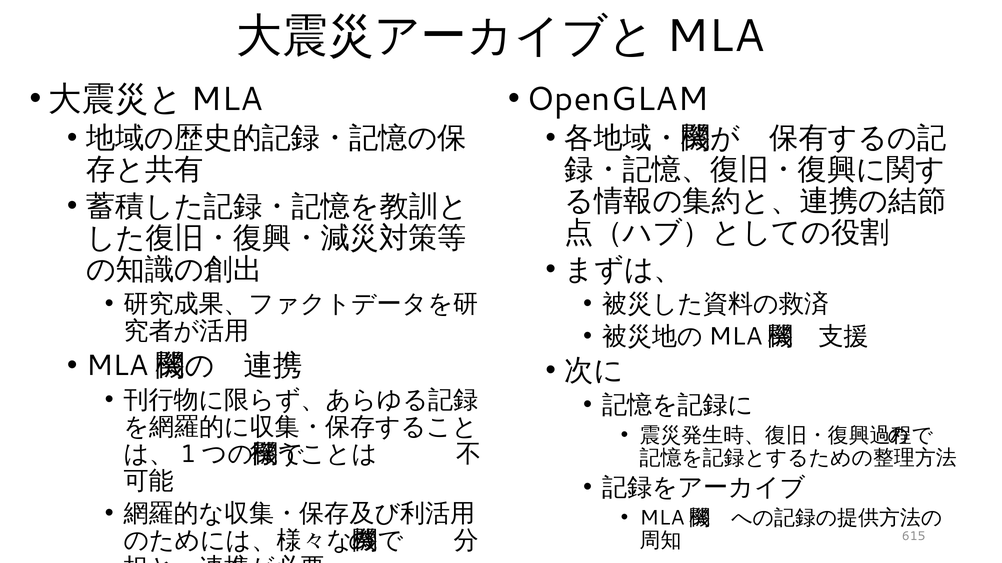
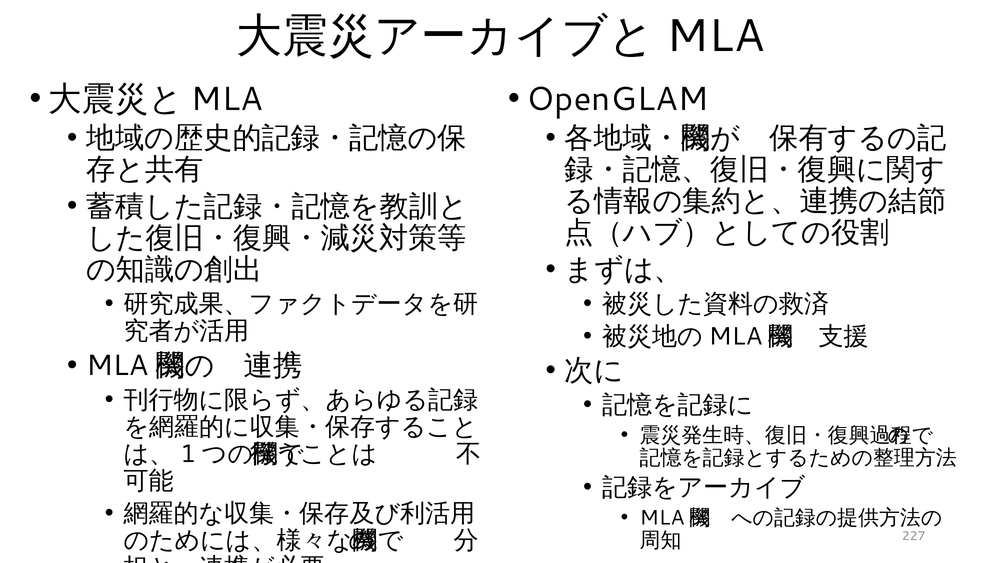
615: 615 -> 227 (914, 537)
